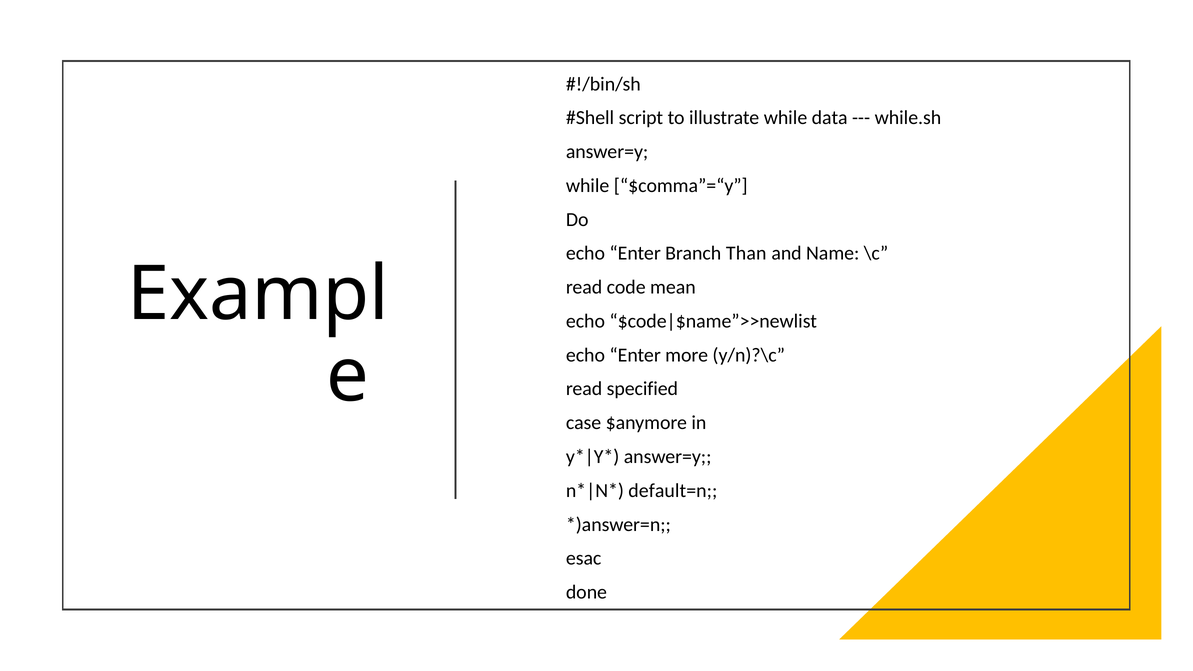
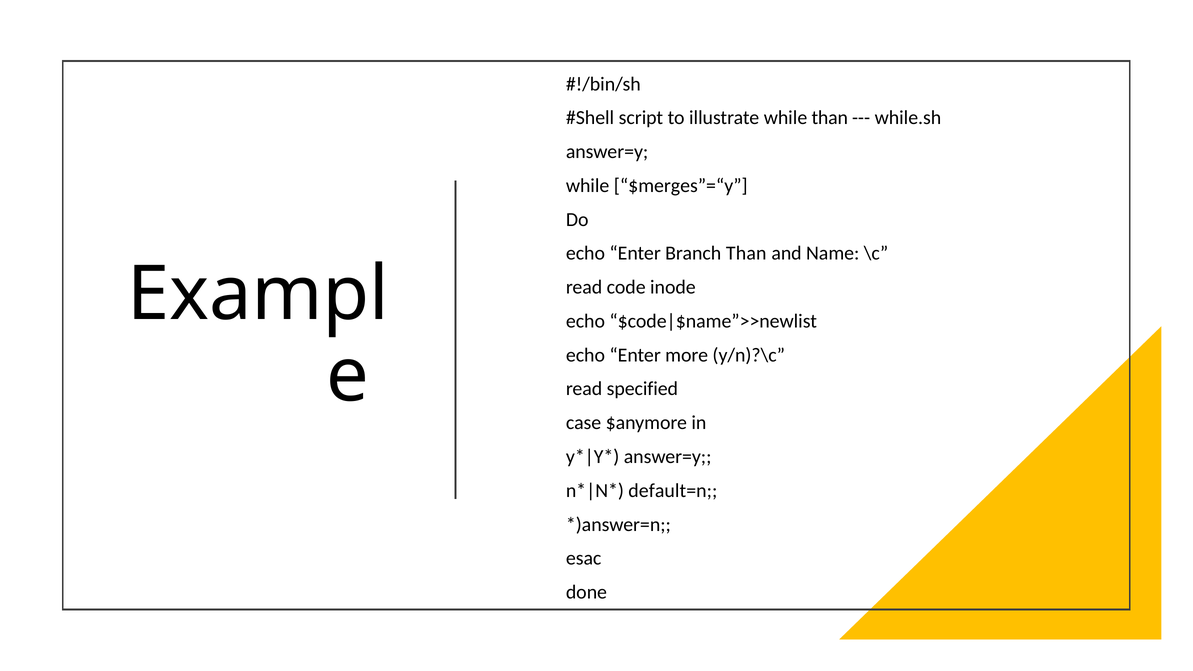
while data: data -> than (830, 118)
$comma”=“y: $comma”=“y -> $merges”=“y (681, 186)
mean: mean -> inode (673, 287)
